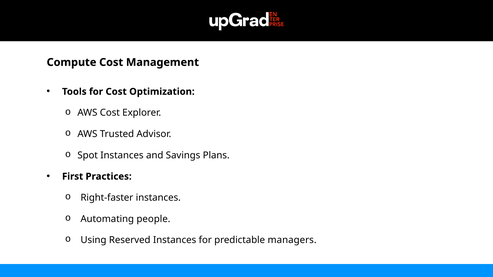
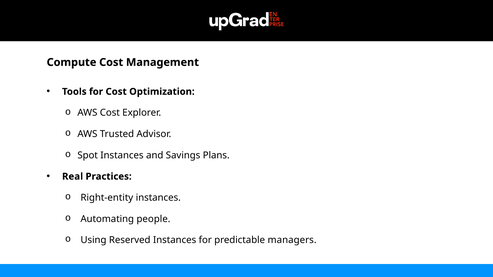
First: First -> Real (73, 177)
Right-faster: Right-faster -> Right-entity (107, 198)
